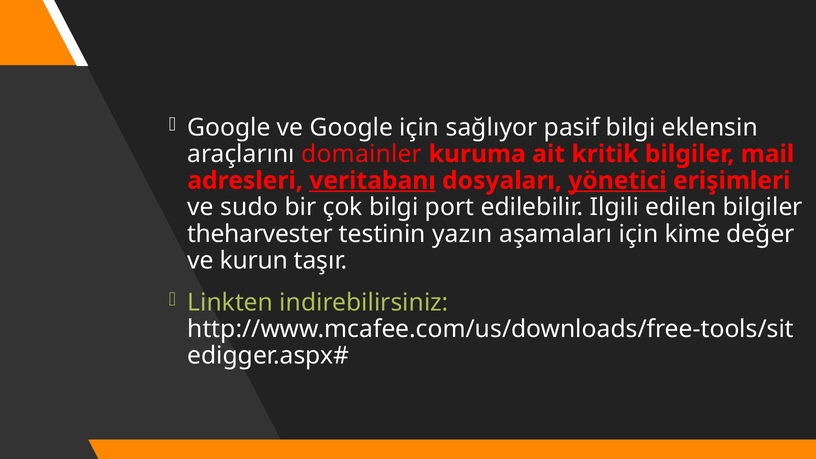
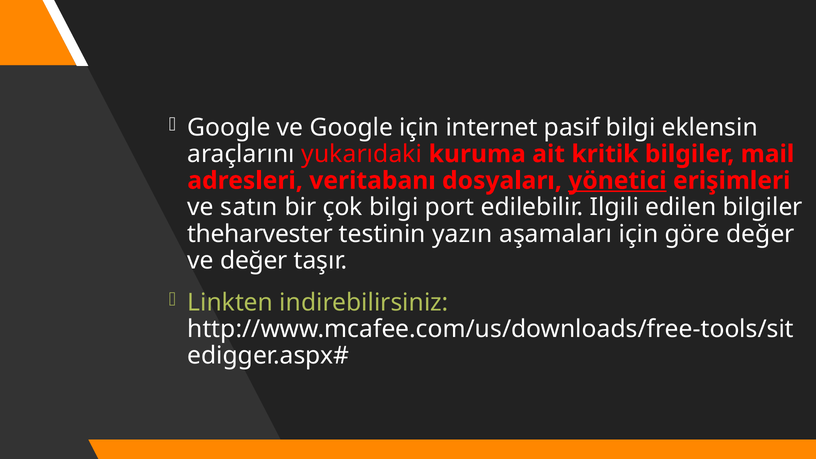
sağlıyor: sağlıyor -> internet (492, 127)
domainler: domainler -> yukarıdaki (362, 154)
veritabanı underline: present -> none (372, 181)
sudo: sudo -> satın (249, 207)
kime: kime -> göre (692, 234)
ve kurun: kurun -> değer (254, 261)
